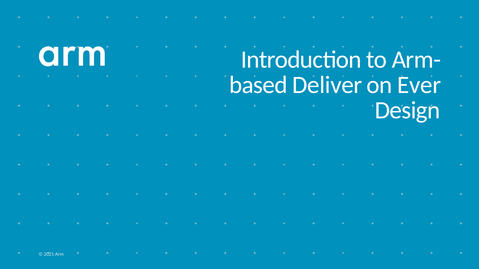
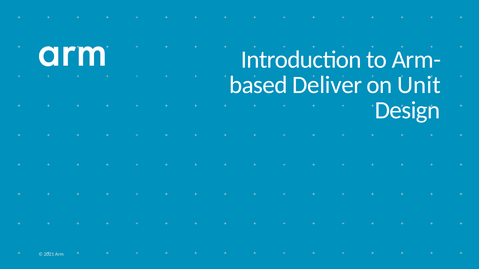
Ever: Ever -> Unit (419, 85)
